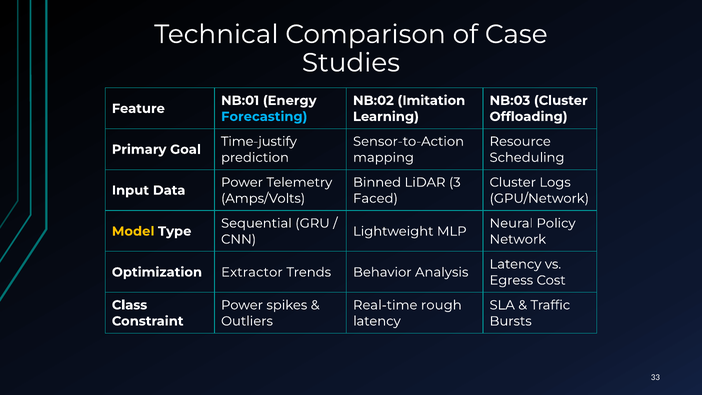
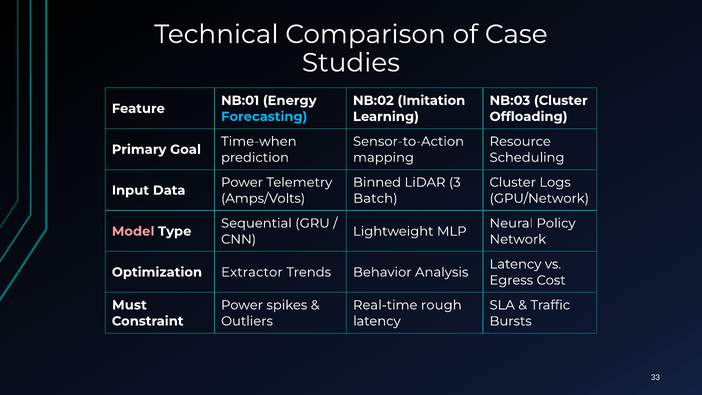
Time-justify: Time-justify -> Time-when (259, 141)
Faced: Faced -> Batch (375, 198)
Model colour: yellow -> pink (133, 231)
Class: Class -> Must (129, 305)
